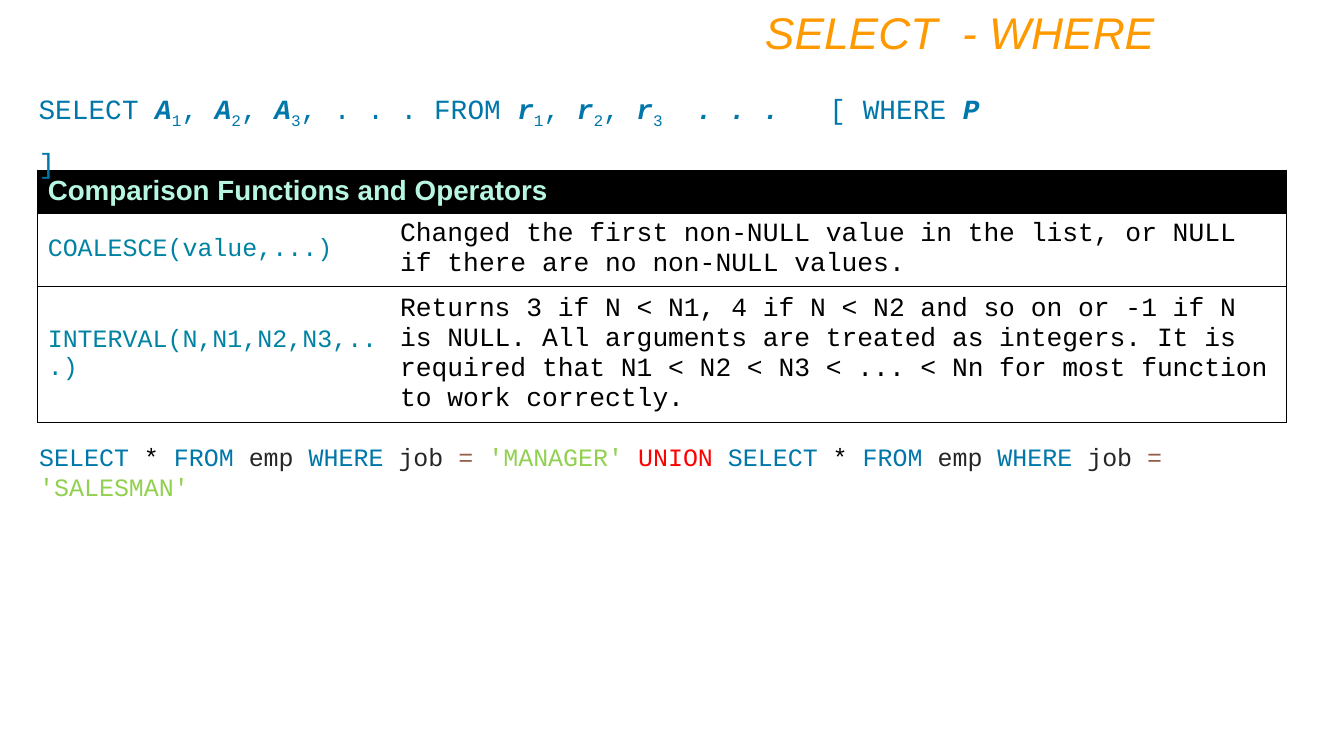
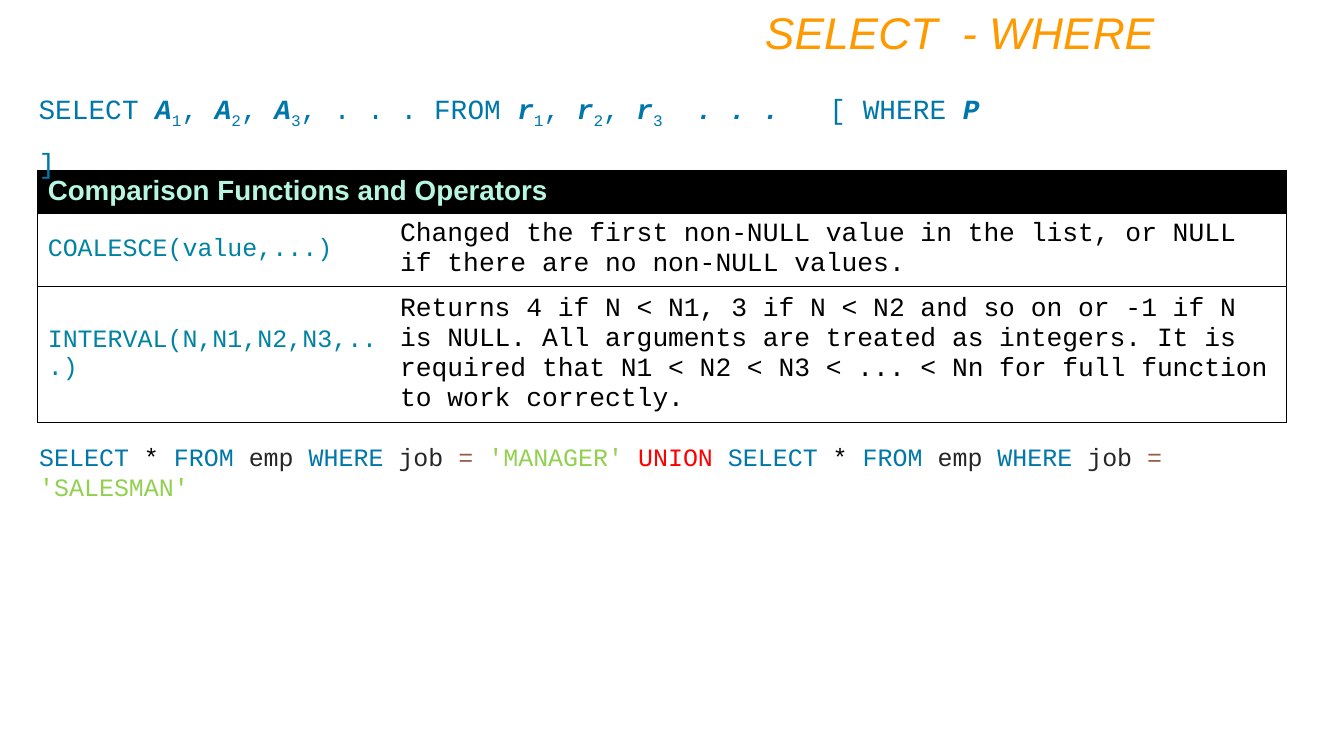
Returns 3: 3 -> 4 (534, 308)
N1 4: 4 -> 3 (739, 308)
most: most -> full (1094, 368)
